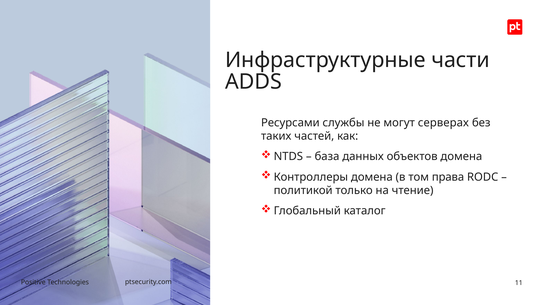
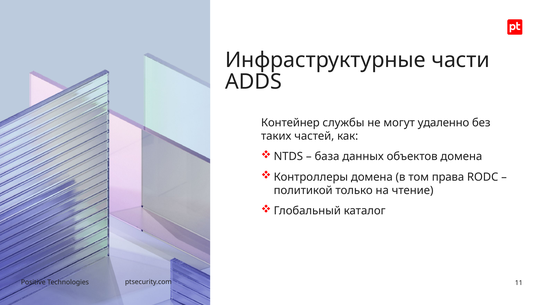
Ресурсами: Ресурсами -> Контейнер (290, 123)
серверах: серверах -> удаленно (443, 123)
